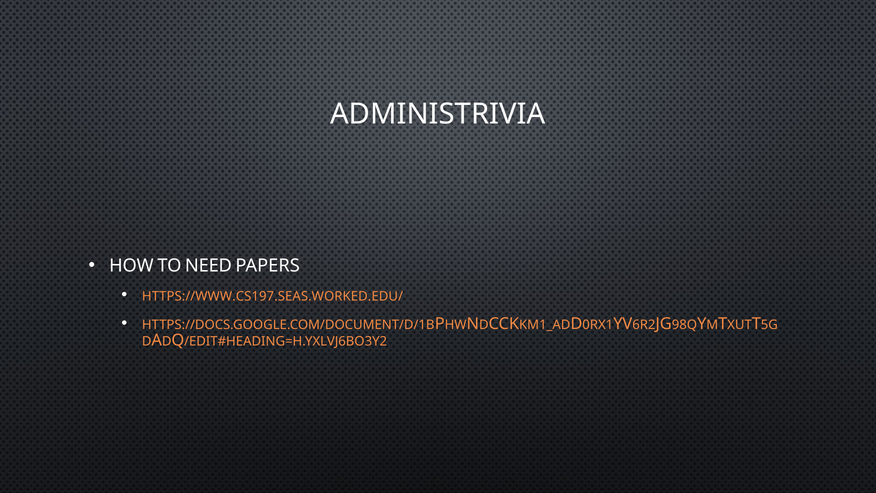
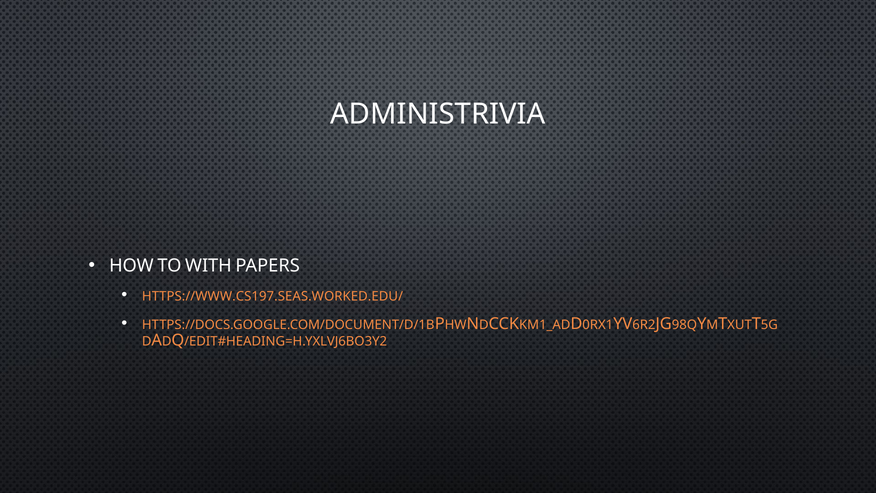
NEED: NEED -> WITH (208, 266)
